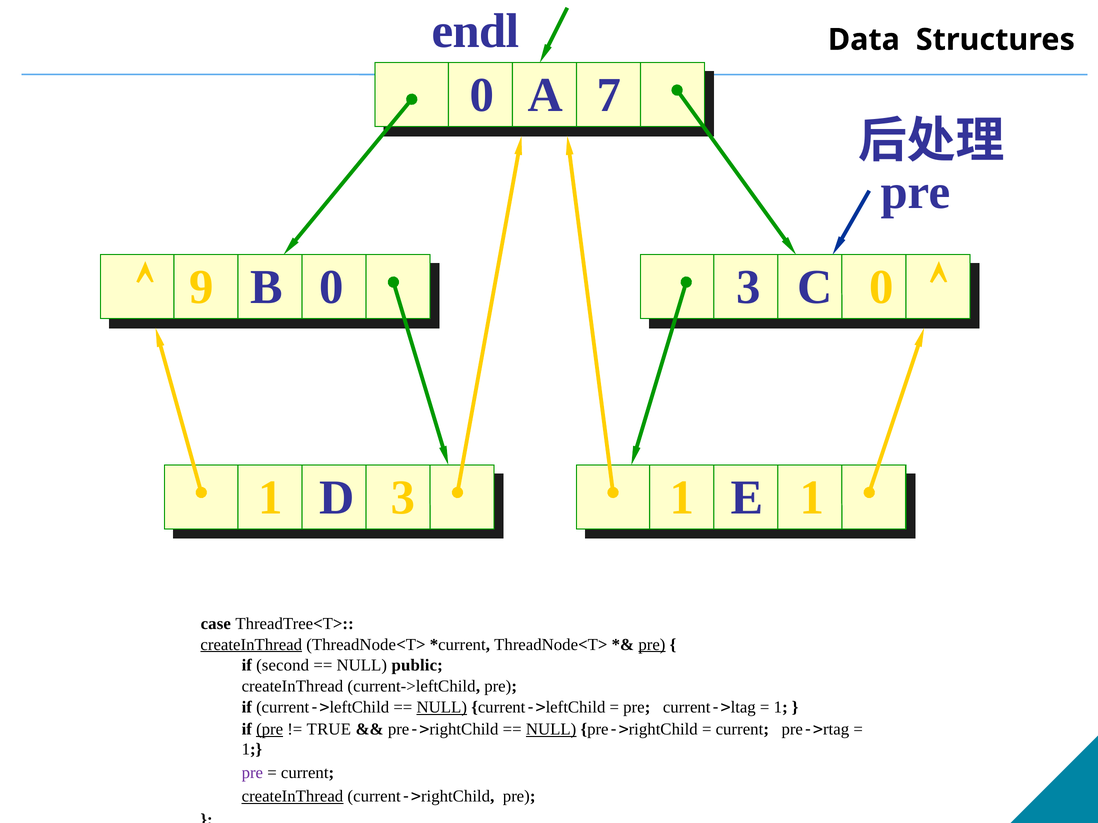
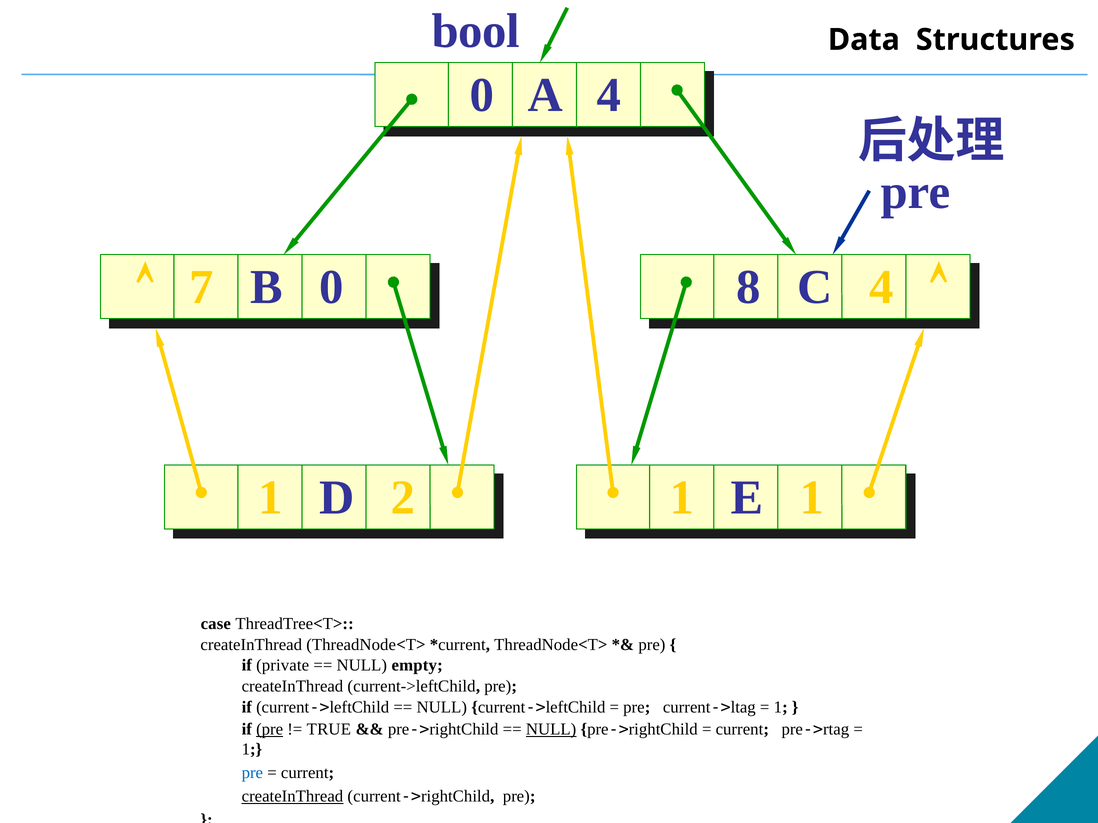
endl: endl -> bool (476, 31)
A 7: 7 -> 4 (609, 95)
9: 9 -> 7 (202, 287)
0 3: 3 -> 8 (749, 287)
C 0: 0 -> 4 (881, 287)
D 3: 3 -> 2 (403, 498)
createInThread underline: present -> none (251, 645)
pre underline: present -> none (652, 645)
second: second -> private (283, 666)
public: public -> empty (417, 666)
NULL underline: present -> none (442, 708)
pre colour: purple -> blue (252, 773)
